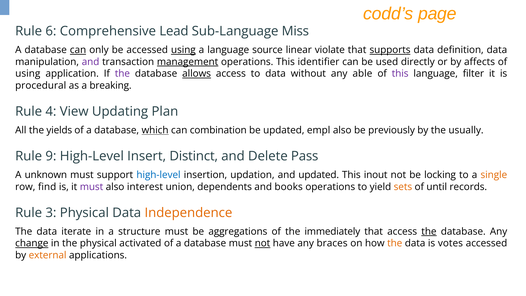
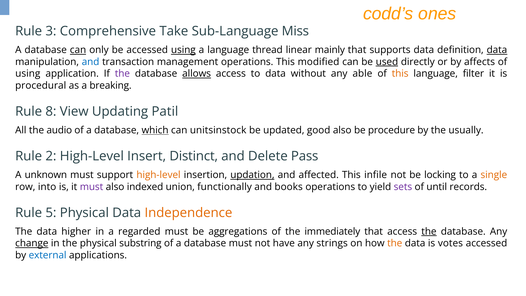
page: page -> ones (437, 14)
6: 6 -> 3 (51, 31)
Lead: Lead -> Take (174, 31)
source: source -> thread (267, 50)
violate: violate -> mainly (330, 50)
supports underline: present -> none (390, 50)
data underline: none -> present (497, 50)
and colour: purple -> blue (91, 62)
management underline: present -> none (188, 62)
identifier: identifier -> modified (318, 62)
used underline: none -> present (387, 62)
this colour: purple -> orange (400, 74)
4: 4 -> 8 (51, 111)
Plan: Plan -> Patil (165, 111)
yields: yields -> audio (59, 130)
combination: combination -> unitsinstock (218, 130)
empl: empl -> good (319, 130)
previously: previously -> procedure (392, 130)
9: 9 -> 2 (51, 156)
high-level colour: blue -> orange (159, 175)
updation underline: none -> present (252, 175)
and updated: updated -> affected (319, 175)
inout: inout -> infile (376, 175)
find: find -> into (47, 187)
interest: interest -> indexed (145, 187)
dependents: dependents -> functionally (225, 187)
sets colour: orange -> purple (403, 187)
3: 3 -> 5 (51, 213)
iterate: iterate -> higher (76, 231)
structure: structure -> regarded (139, 231)
activated: activated -> substring (140, 243)
not underline: present -> none (263, 243)
braces: braces -> strings (332, 243)
external colour: orange -> blue (48, 255)
